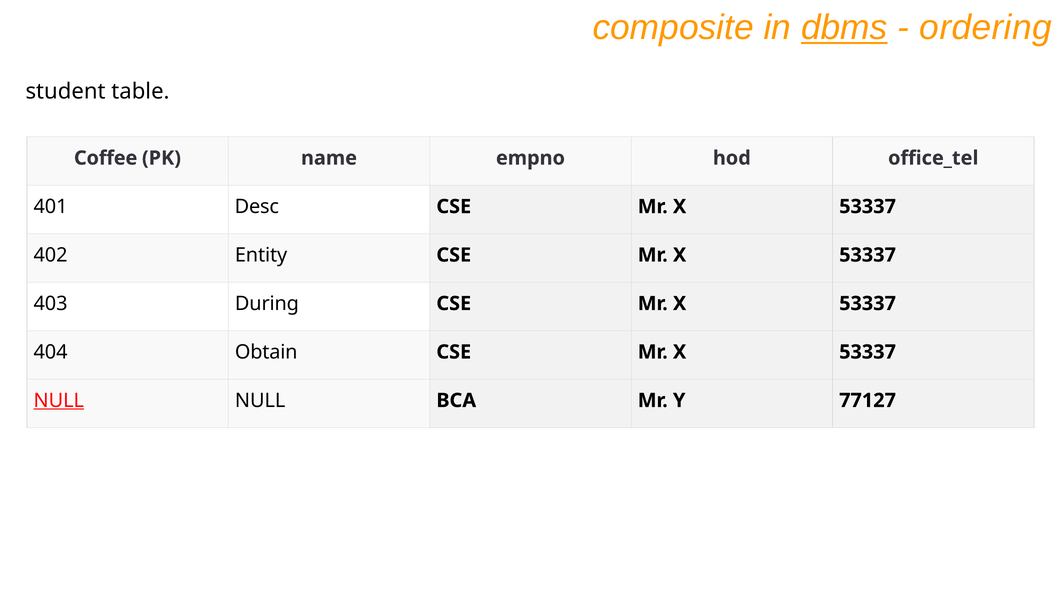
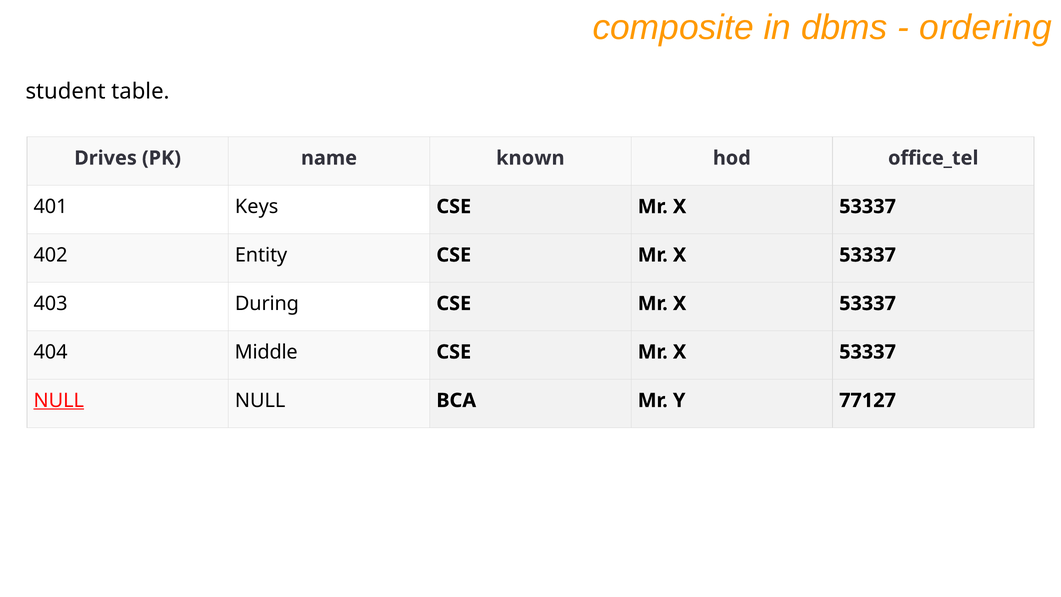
dbms underline: present -> none (844, 28)
Coffee: Coffee -> Drives (106, 158)
empno: empno -> known (530, 158)
Desc: Desc -> Keys (257, 206)
Obtain: Obtain -> Middle (266, 352)
